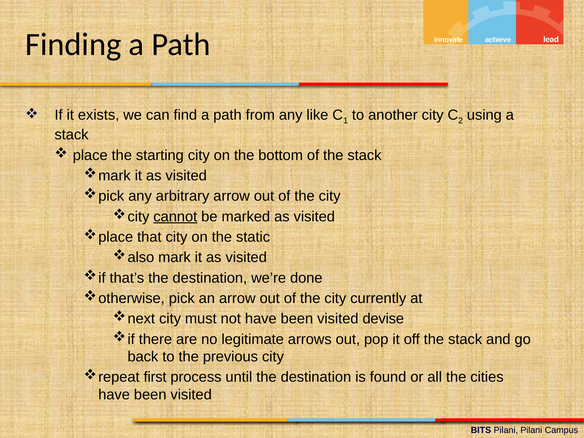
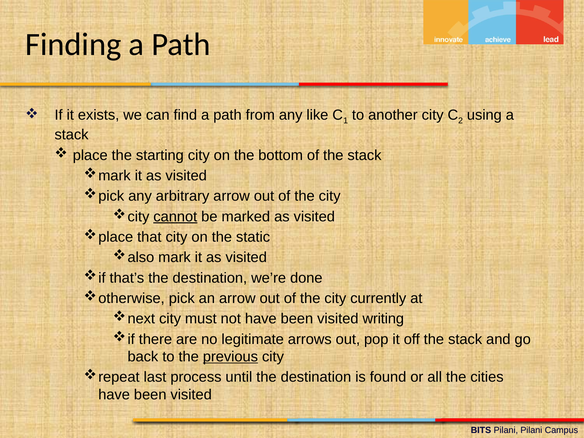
devise: devise -> writing (383, 319)
previous underline: none -> present (230, 357)
first: first -> last (155, 377)
